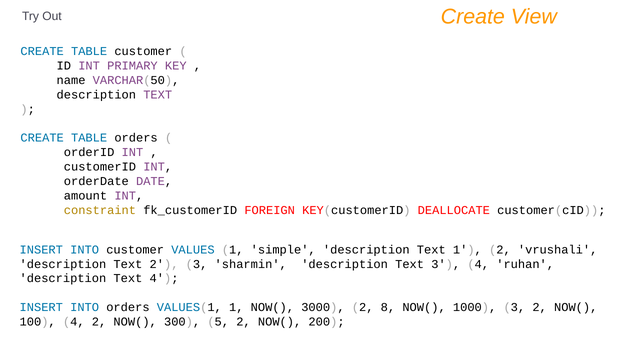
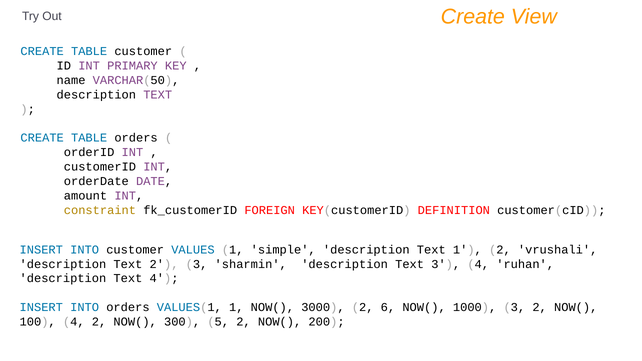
DEALLOCATE: DEALLOCATE -> DEFINITION (454, 210)
8: 8 -> 6 (388, 307)
